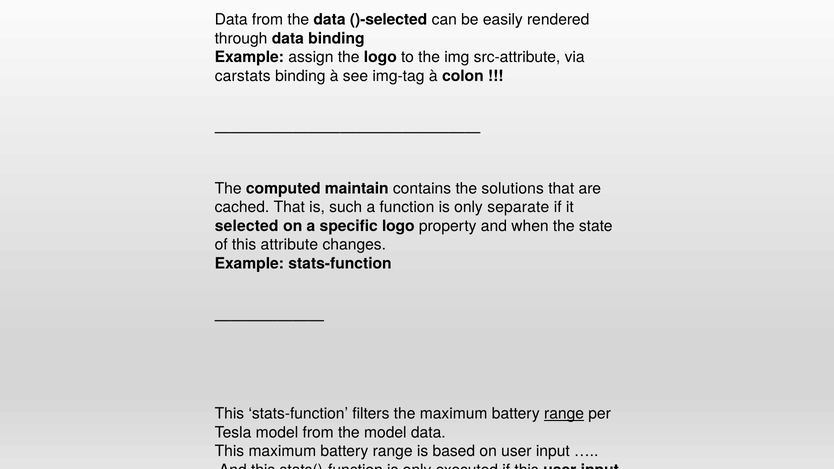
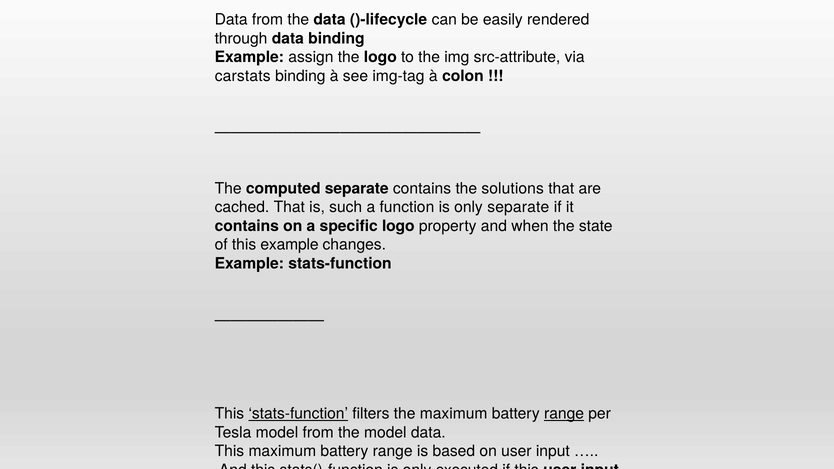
)-selected: )-selected -> )-lifecycle (389, 20)
computed maintain: maintain -> separate (357, 189)
selected: selected -> contains (247, 226)
this attribute: attribute -> example (290, 245)
stats-function underline: none -> present (298, 414)
